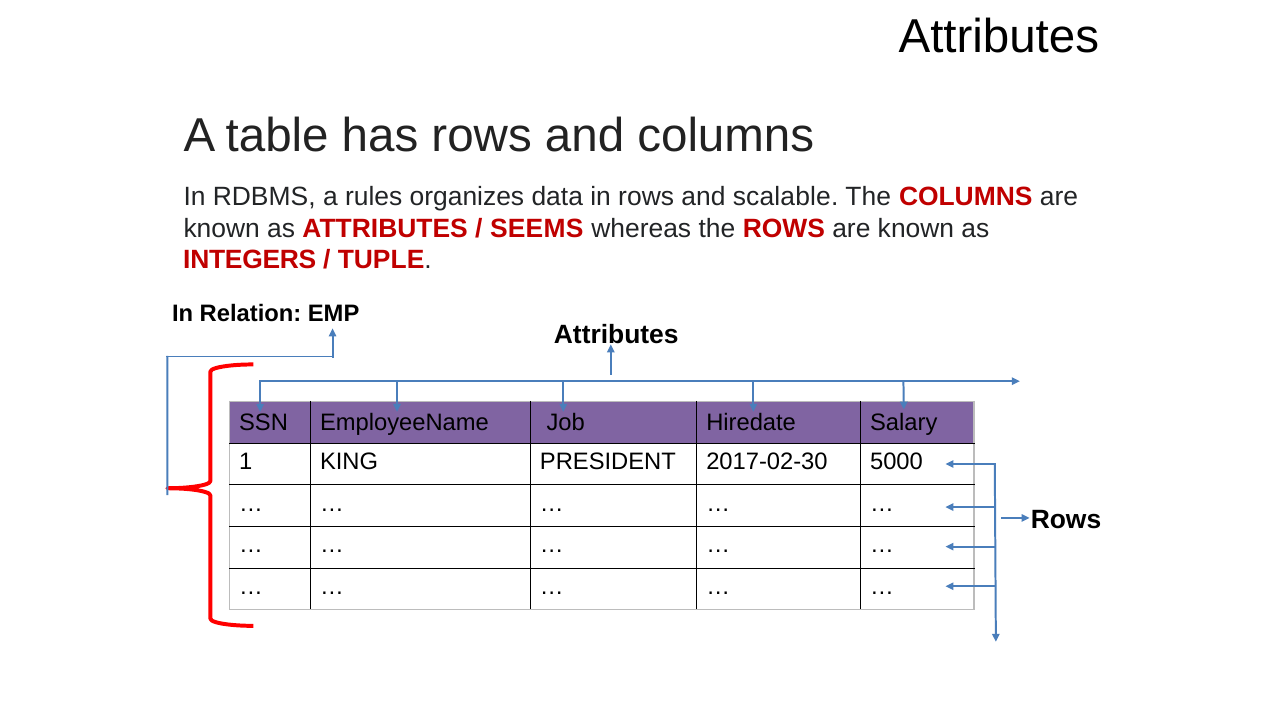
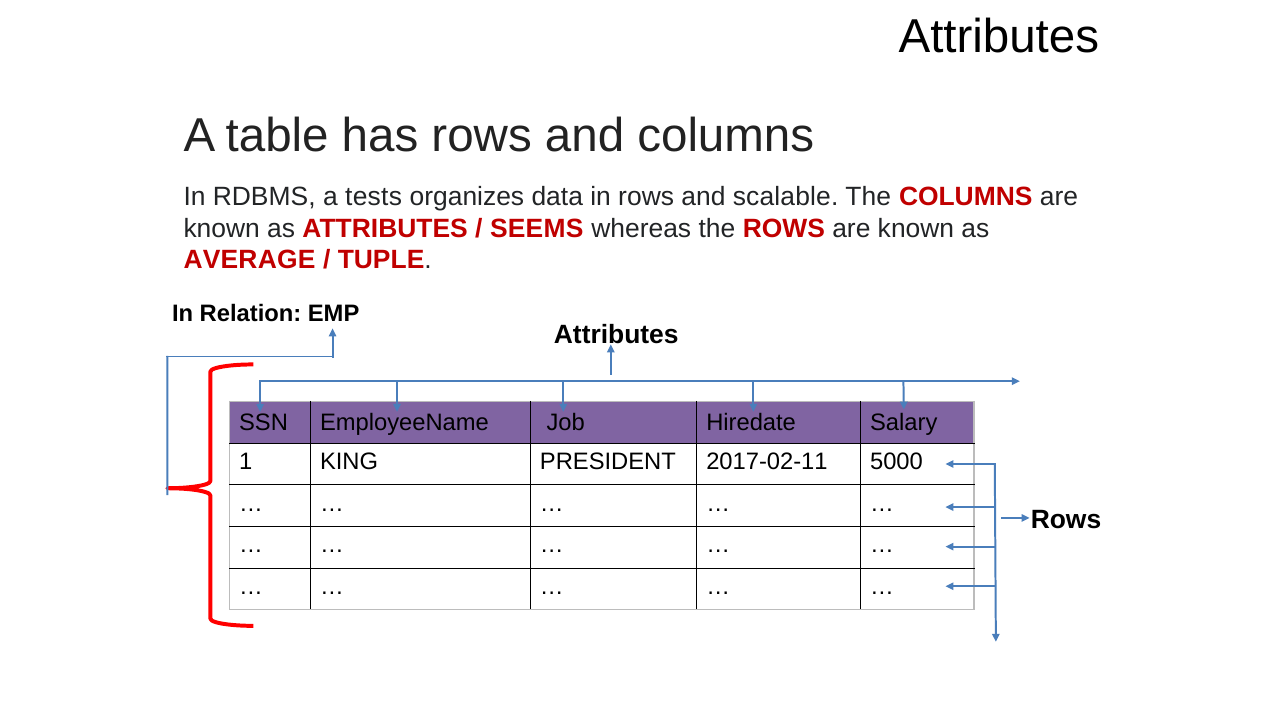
rules: rules -> tests (374, 197)
INTEGERS: INTEGERS -> AVERAGE (249, 260)
2017-02-30: 2017-02-30 -> 2017-02-11 (767, 461)
